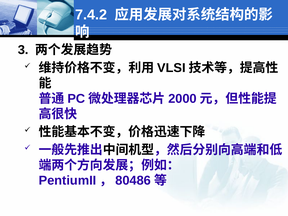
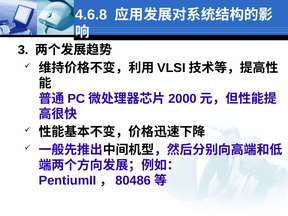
7.4.2: 7.4.2 -> 4.6.8 (91, 15)
